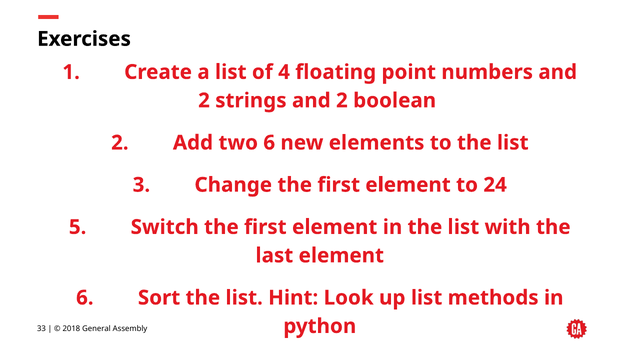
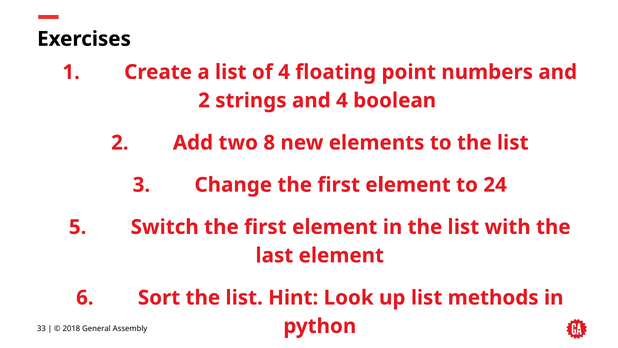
strings and 2: 2 -> 4 (342, 100)
two 6: 6 -> 8 (269, 143)
